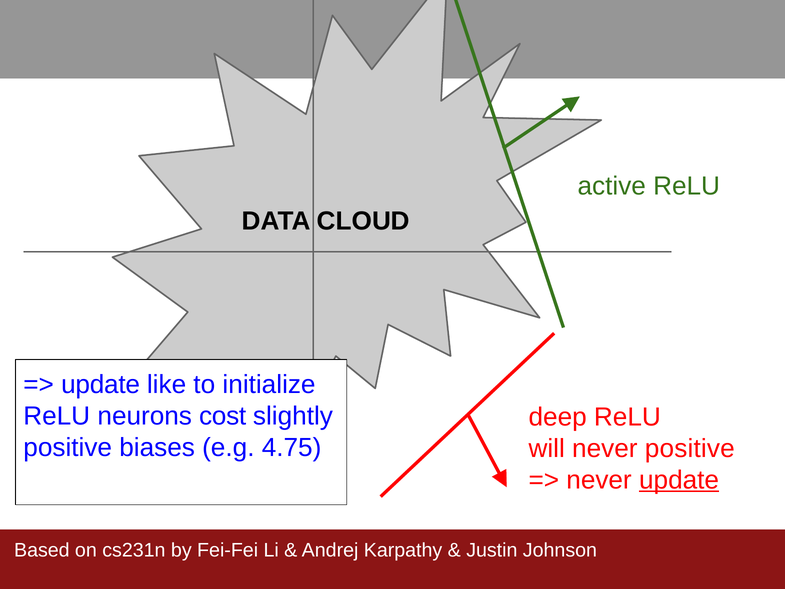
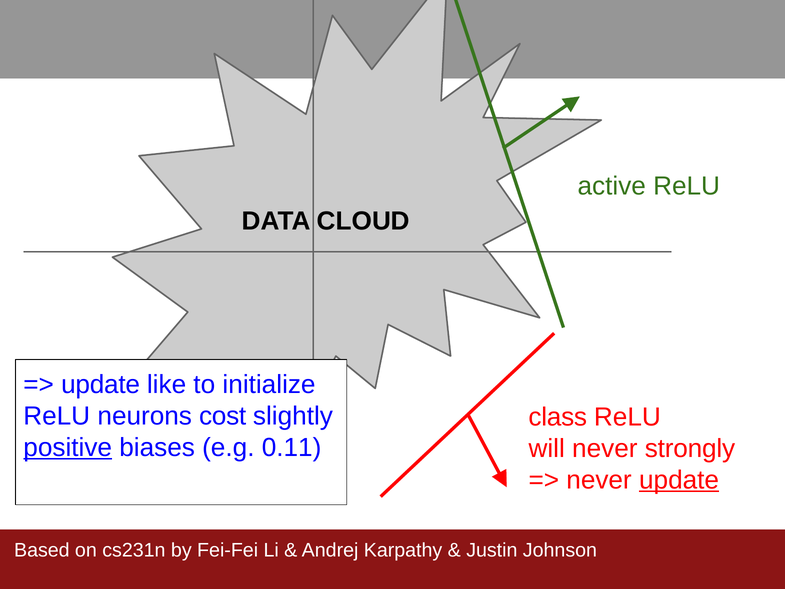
deep: deep -> class (558, 417)
positive underline: none -> present (68, 447)
4.75: 4.75 -> 0.11 (292, 447)
never positive: positive -> strongly (690, 448)
